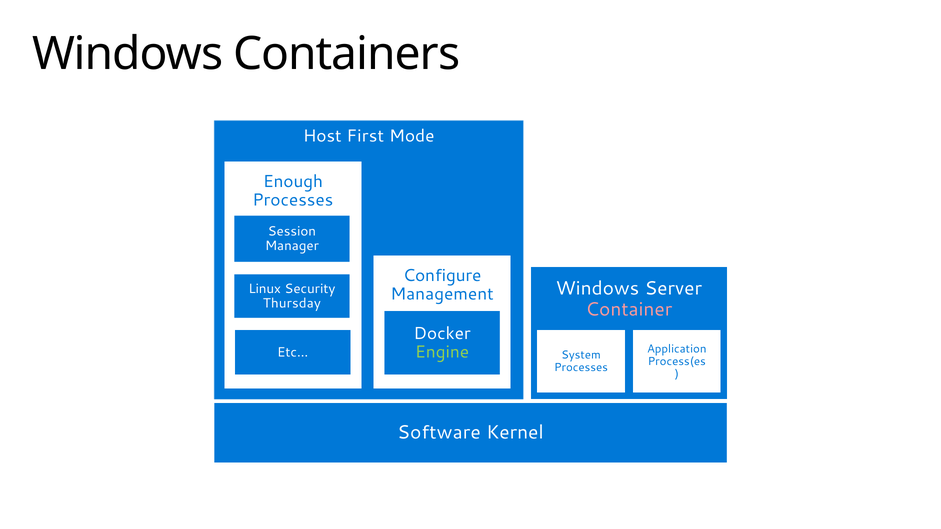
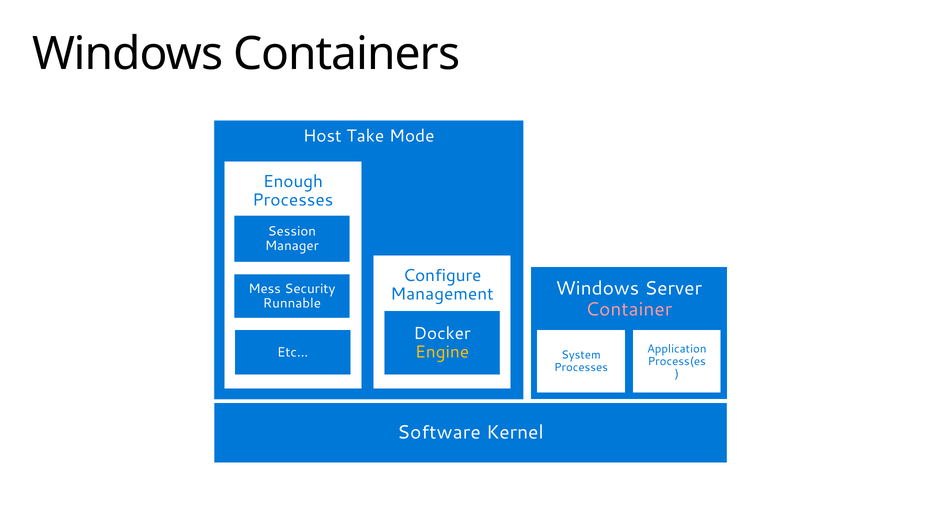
First: First -> Take (365, 136)
Linux: Linux -> Mess (265, 289)
Thursday: Thursday -> Runnable (292, 303)
Engine colour: light green -> yellow (442, 352)
